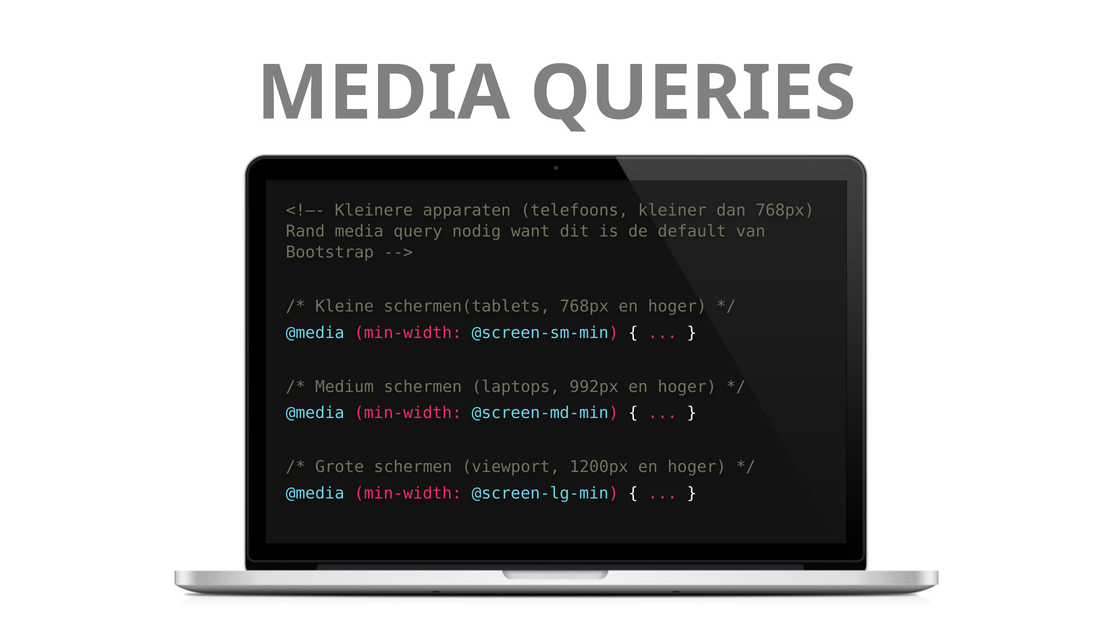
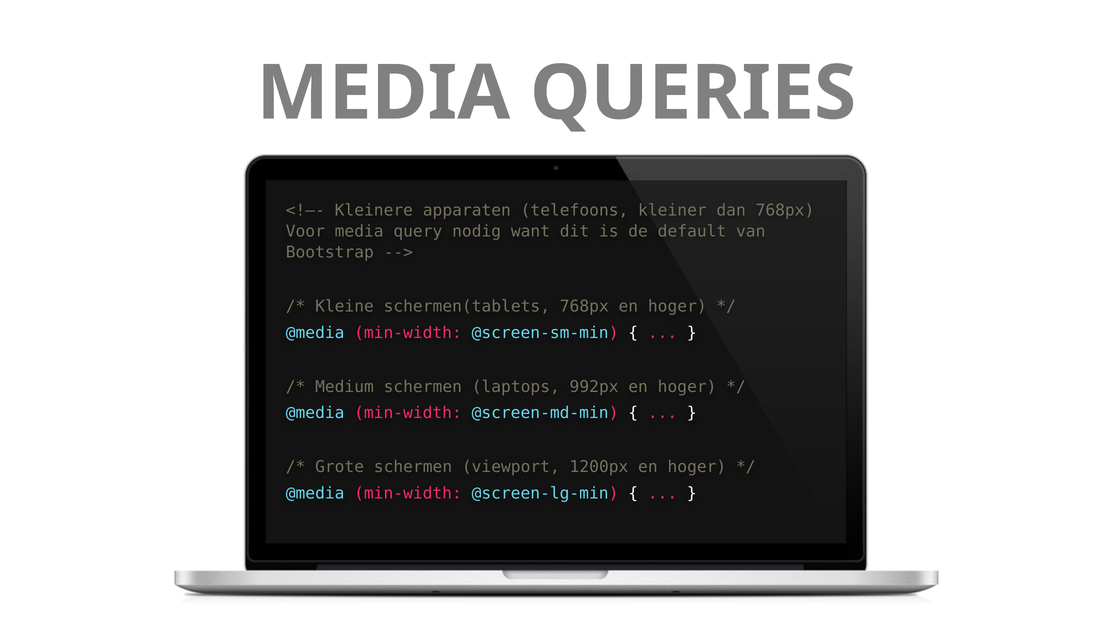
Rand: Rand -> Voor (305, 231)
